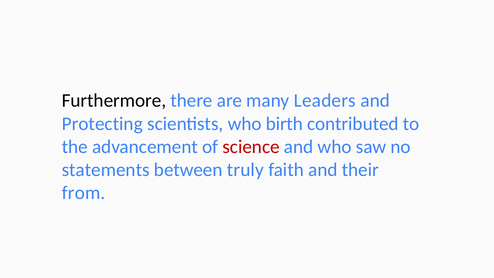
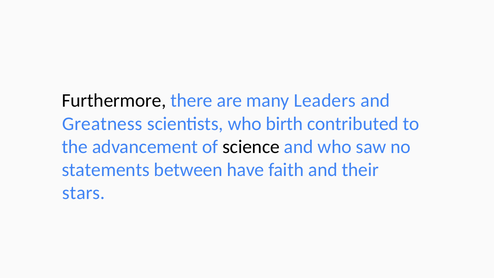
Protecting: Protecting -> Greatness (102, 124)
science colour: red -> black (251, 147)
truly: truly -> have (246, 170)
from: from -> stars (84, 193)
